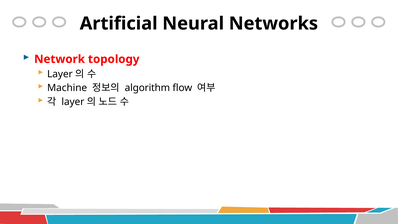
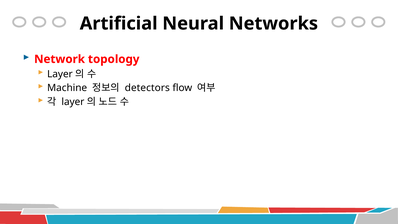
algorithm: algorithm -> detectors (147, 88)
